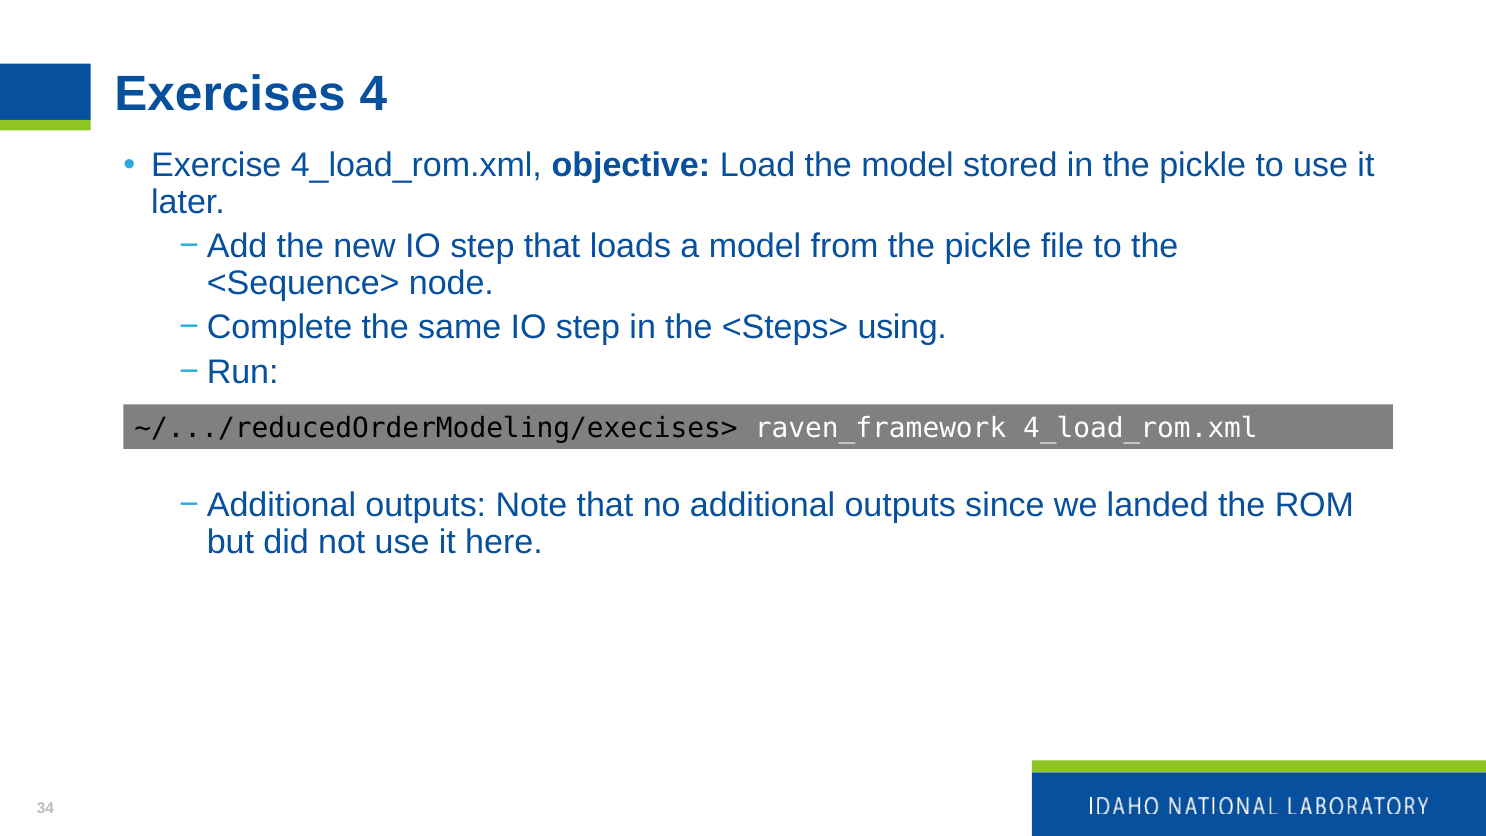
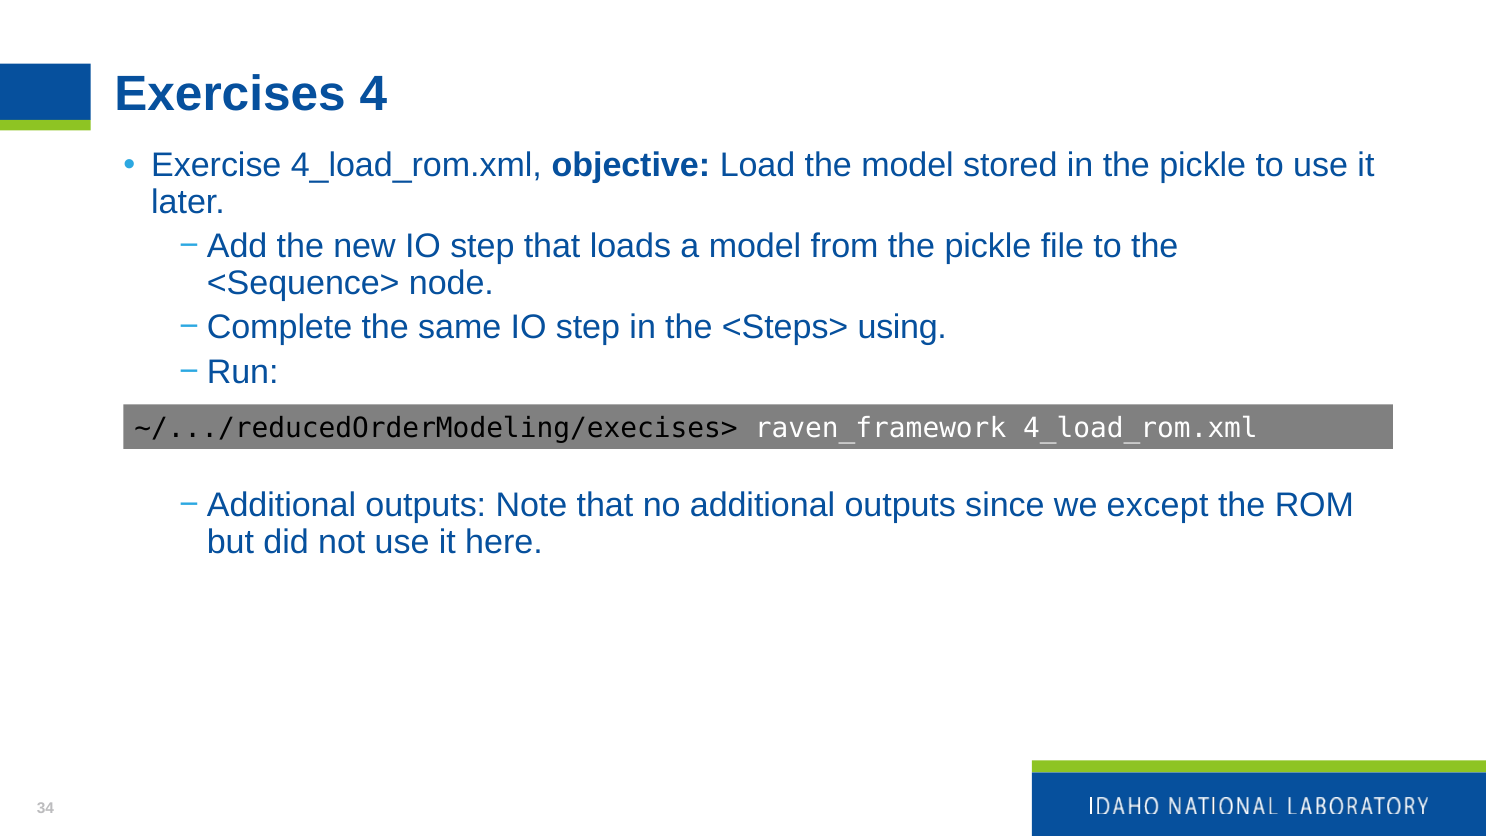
landed: landed -> except (1158, 506)
